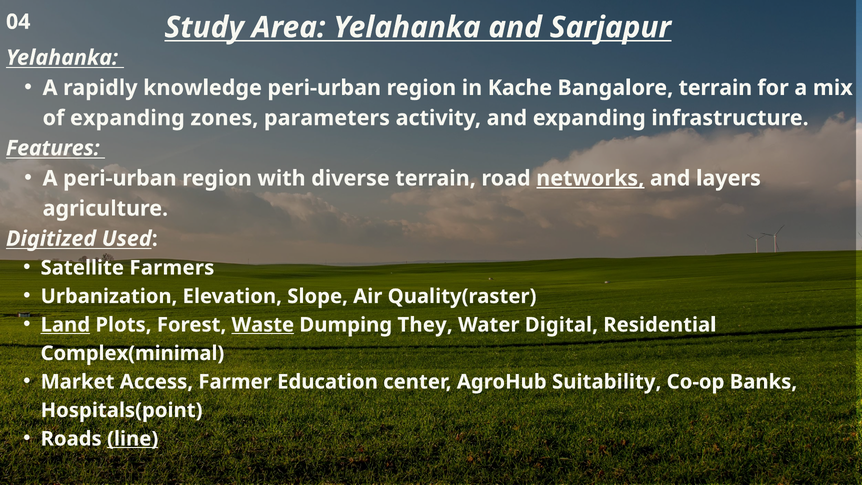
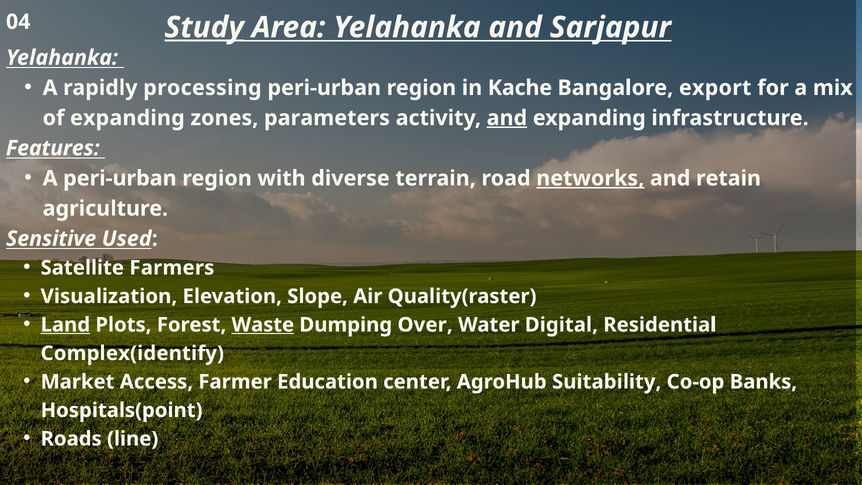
Study underline: none -> present (204, 27)
knowledge: knowledge -> processing (202, 88)
Bangalore terrain: terrain -> export (715, 88)
and underline: none -> present (507, 118)
layers: layers -> retain (728, 178)
Digitized: Digitized -> Sensitive (51, 239)
Urbanization: Urbanization -> Visualization (109, 296)
They: They -> Over (425, 325)
Complex(minimal: Complex(minimal -> Complex(identify (132, 353)
line underline: present -> none (133, 439)
